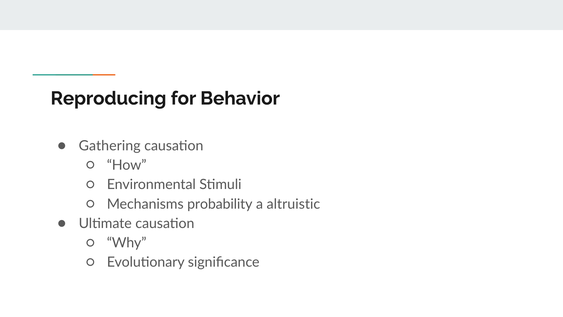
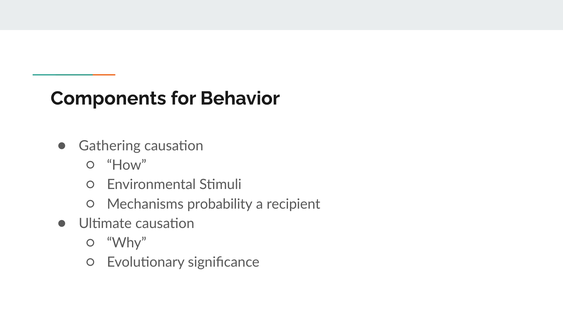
Reproducing: Reproducing -> Components (108, 98)
altruistic: altruistic -> recipient (293, 204)
